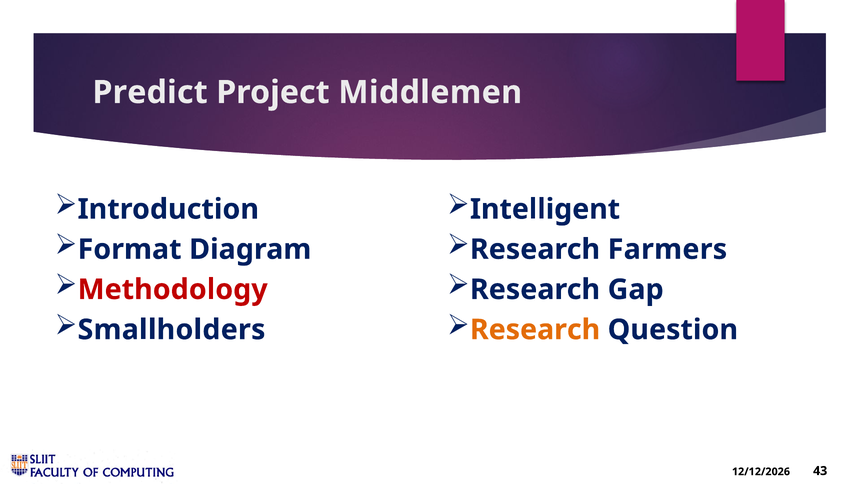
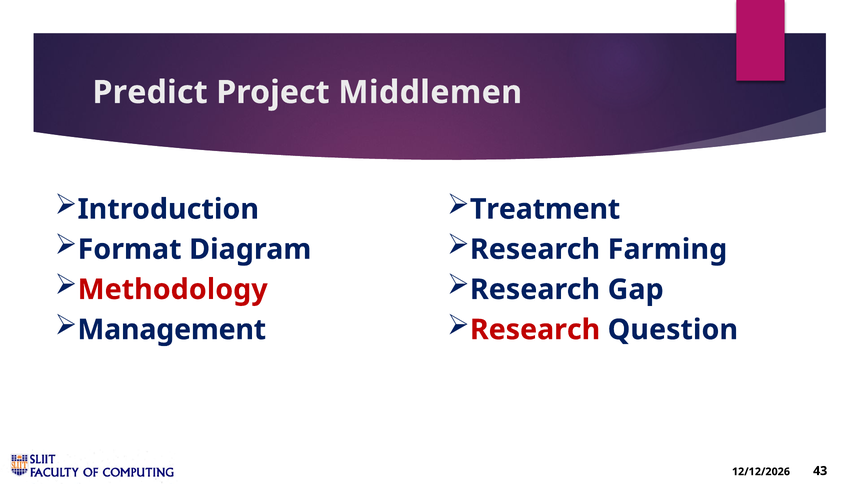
Intelligent: Intelligent -> Treatment (545, 209)
Farmers: Farmers -> Farming (667, 249)
Smallholders: Smallholders -> Management (172, 330)
Research colour: orange -> red (535, 330)
